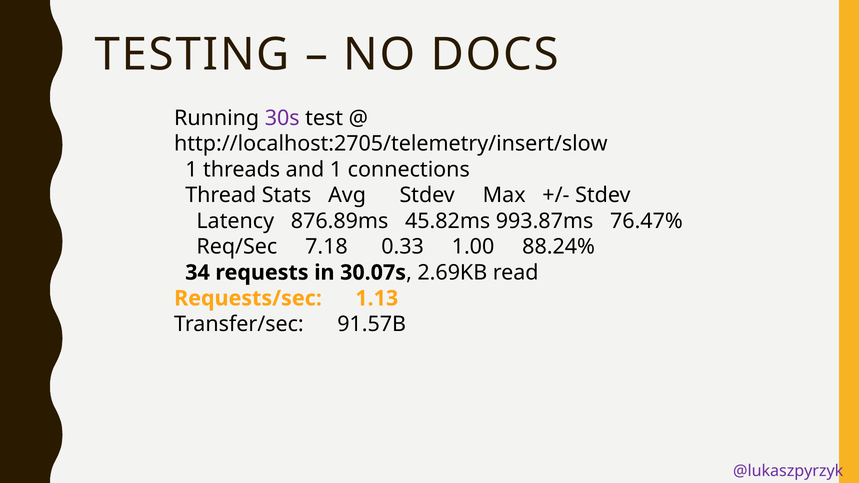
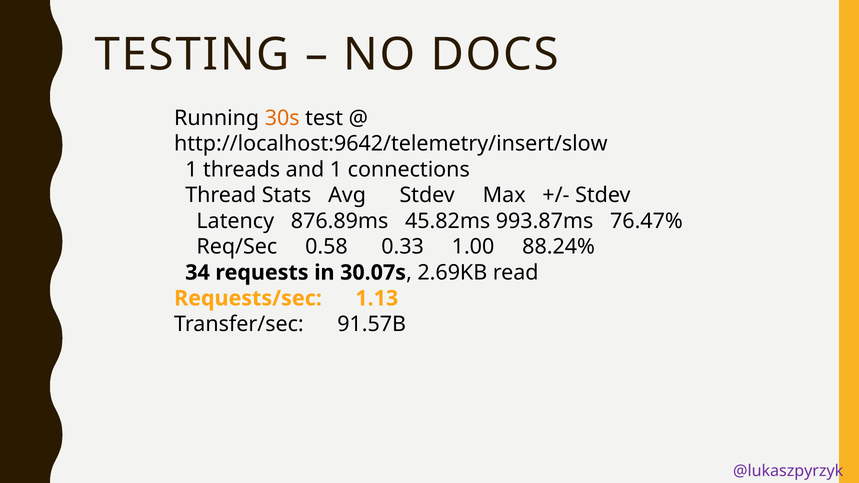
30s colour: purple -> orange (282, 118)
http://localhost:2705/telemetry/insert/slow: http://localhost:2705/telemetry/insert/slow -> http://localhost:9642/telemetry/insert/slow (391, 144)
7.18: 7.18 -> 0.58 (326, 247)
